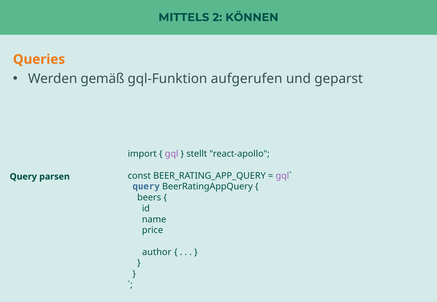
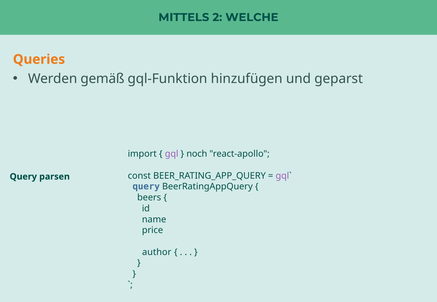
KÖNNEN: KÖNNEN -> WELCHE (252, 17)
aufgerufen: aufgerufen -> hinzufügen (247, 79)
stellt: stellt -> noch (197, 154)
